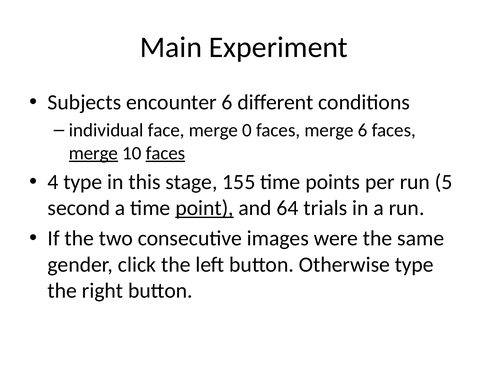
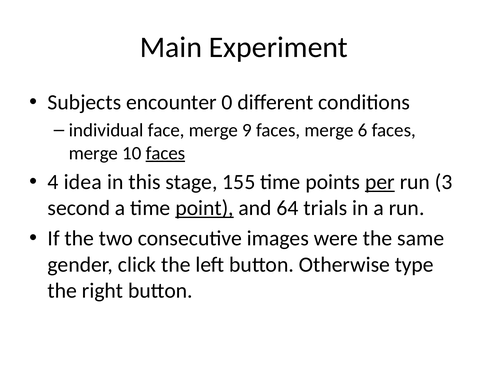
encounter 6: 6 -> 0 (227, 102)
0: 0 -> 9 (247, 130)
merge underline: present -> none (94, 153)
4 type: type -> idea (83, 182)
per underline: none -> present (380, 182)
5: 5 -> 3 (444, 182)
